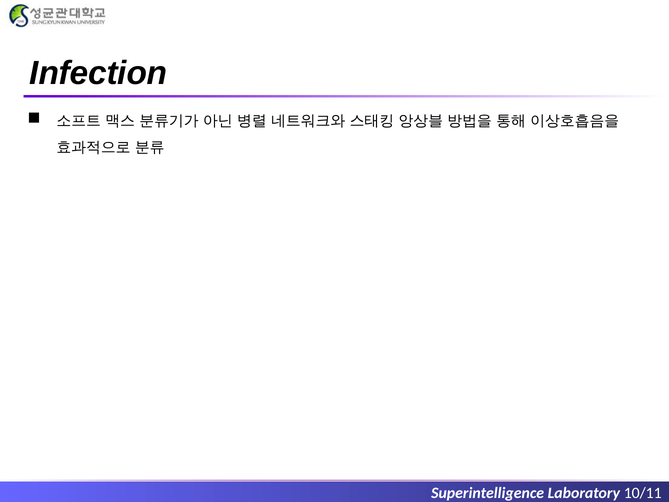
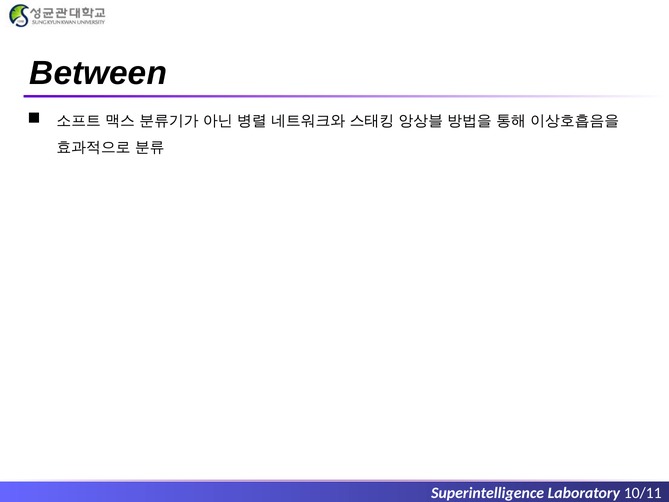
Infection: Infection -> Between (98, 73)
